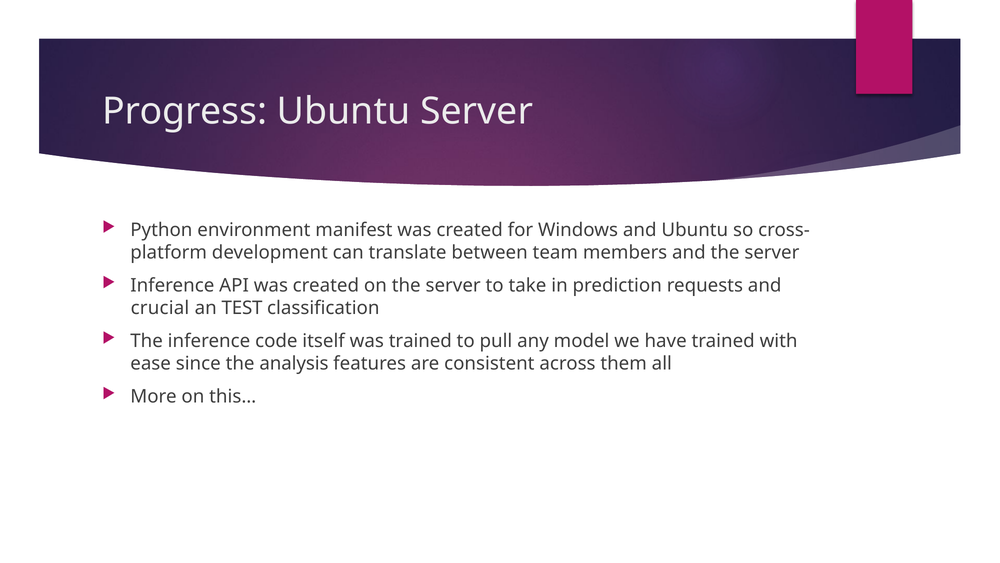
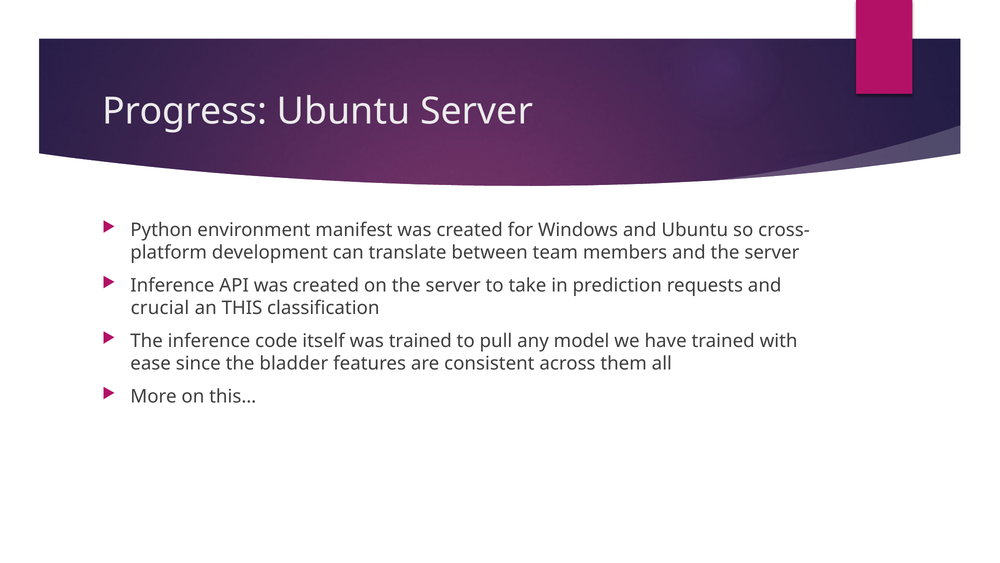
TEST: TEST -> THIS (242, 308)
analysis: analysis -> bladder (294, 363)
